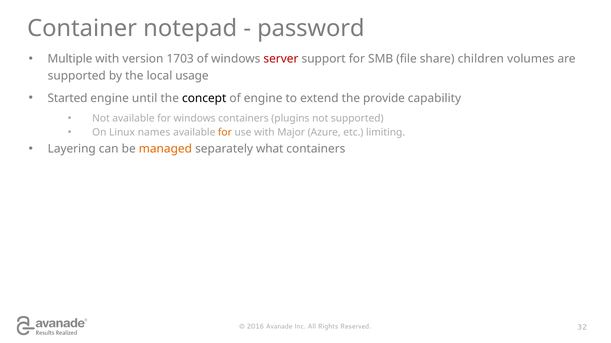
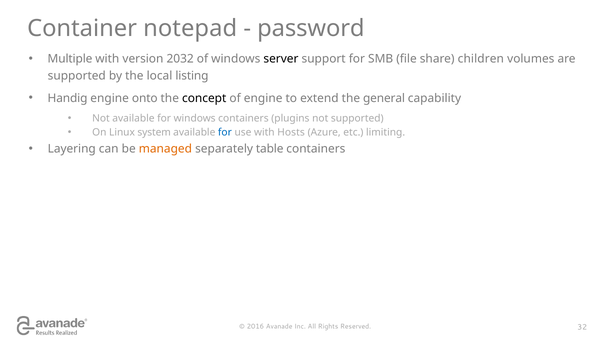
1703: 1703 -> 2032 (180, 59)
server colour: red -> black (281, 59)
usage: usage -> listing (192, 76)
Started: Started -> Handig (68, 98)
until: until -> onto (145, 98)
provide: provide -> general (384, 98)
names: names -> system (154, 133)
for colour: orange -> blue (225, 133)
Major: Major -> Hosts (291, 133)
what: what -> table (270, 149)
